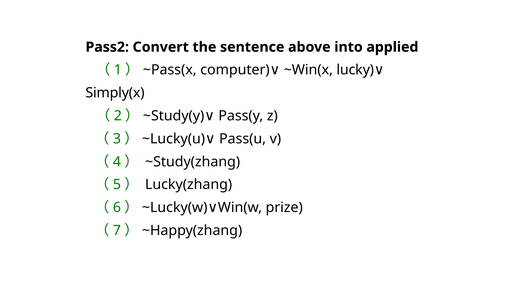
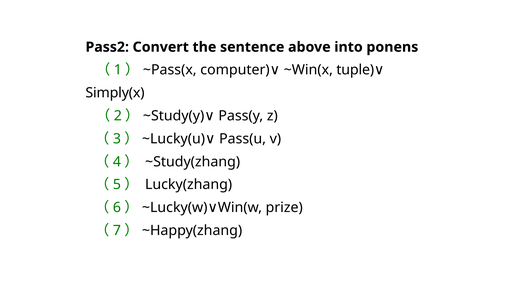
applied: applied -> ponens (392, 47)
lucky: lucky -> tuple (355, 70)
